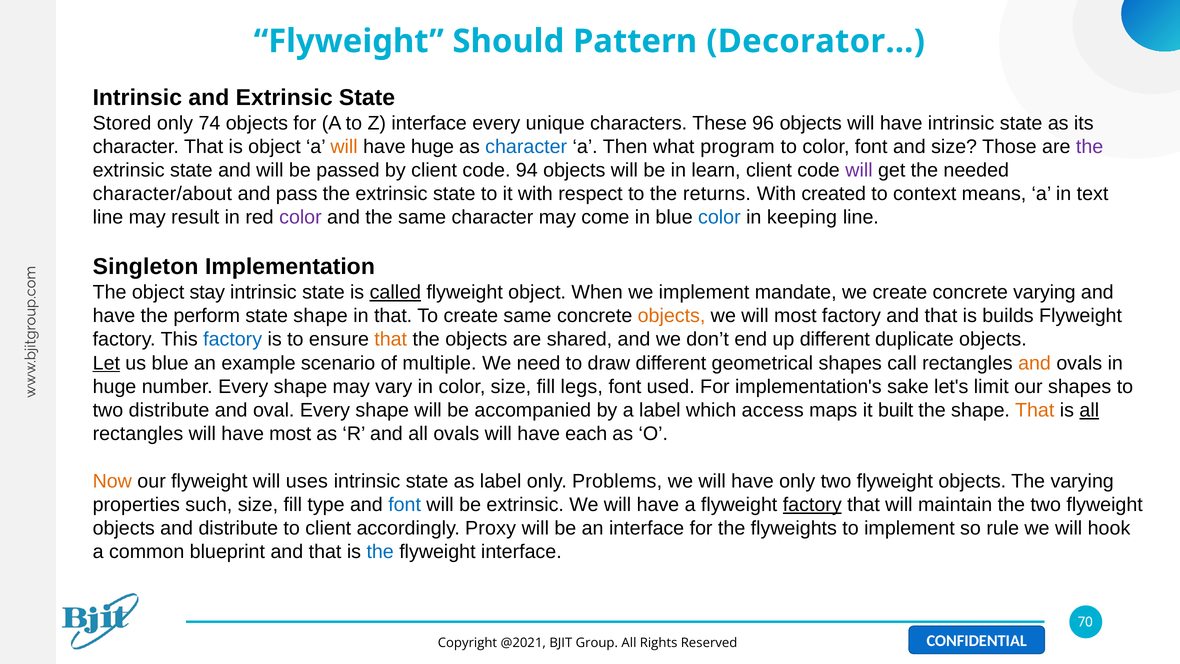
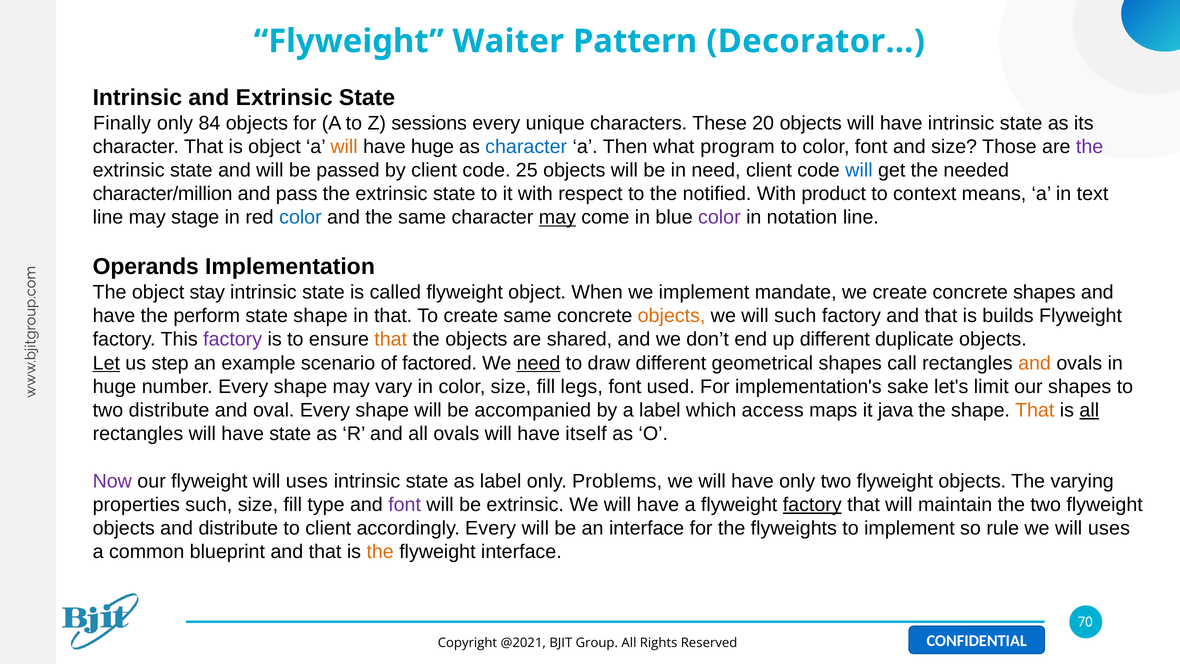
Should: Should -> Waiter (508, 41)
Stored: Stored -> Finally (122, 123)
74: 74 -> 84 (209, 123)
Z interface: interface -> sessions (429, 123)
96: 96 -> 20 (763, 123)
94: 94 -> 25 (527, 170)
in learn: learn -> need (716, 170)
will colour: purple -> blue (859, 170)
character/about: character/about -> character/million (163, 194)
returns: returns -> notified (717, 194)
created: created -> product (834, 194)
result: result -> stage (195, 217)
color colour: purple -> blue (300, 217)
may underline: none -> present (557, 217)
color colour: blue -> purple (719, 217)
keeping: keeping -> notation (802, 217)
Singleton: Singleton -> Operands (146, 267)
called underline: present -> none (395, 292)
concrete varying: varying -> shapes (1044, 292)
will most: most -> such (795, 316)
factory colour: blue -> purple (233, 339)
us blue: blue -> step (170, 363)
multiple: multiple -> factored (440, 363)
need underline: none -> present (539, 363)
built: built -> java (896, 410)
have most: most -> state (290, 434)
each: each -> itself (586, 434)
Now colour: orange -> purple (112, 481)
font colour: blue -> purple (405, 505)
accordingly Proxy: Proxy -> Every (490, 528)
we will hook: hook -> uses (1109, 528)
the colour: blue -> orange (380, 552)
